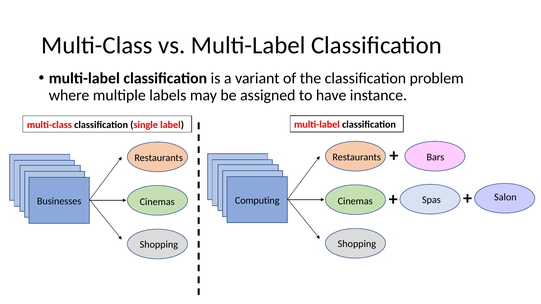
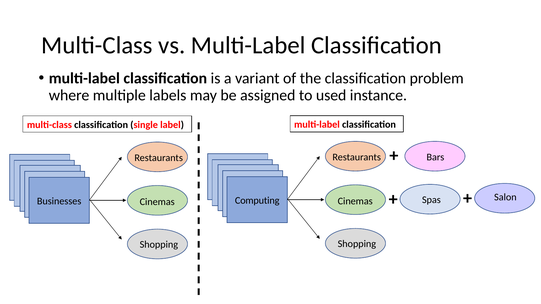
have: have -> used (331, 96)
